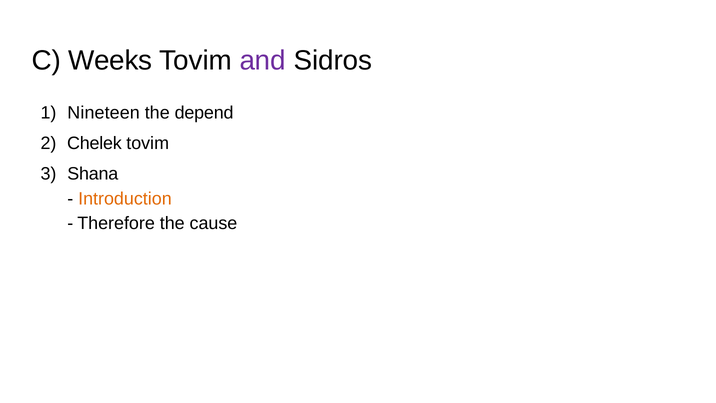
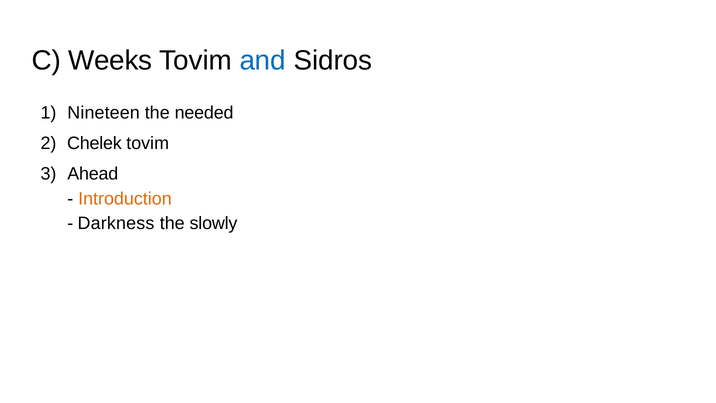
and colour: purple -> blue (263, 61)
depend: depend -> needed (204, 113)
Shana: Shana -> Ahead (93, 174)
Therefore: Therefore -> Darkness (116, 223)
cause: cause -> slowly (214, 223)
